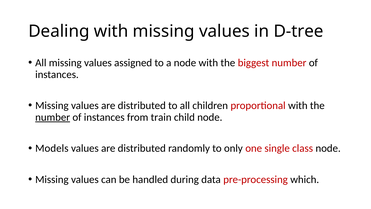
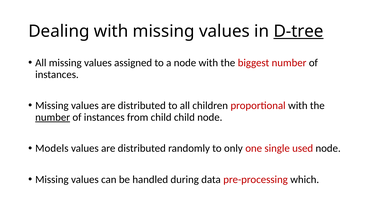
D-tree underline: none -> present (299, 31)
from train: train -> child (161, 117)
class: class -> used (303, 148)
